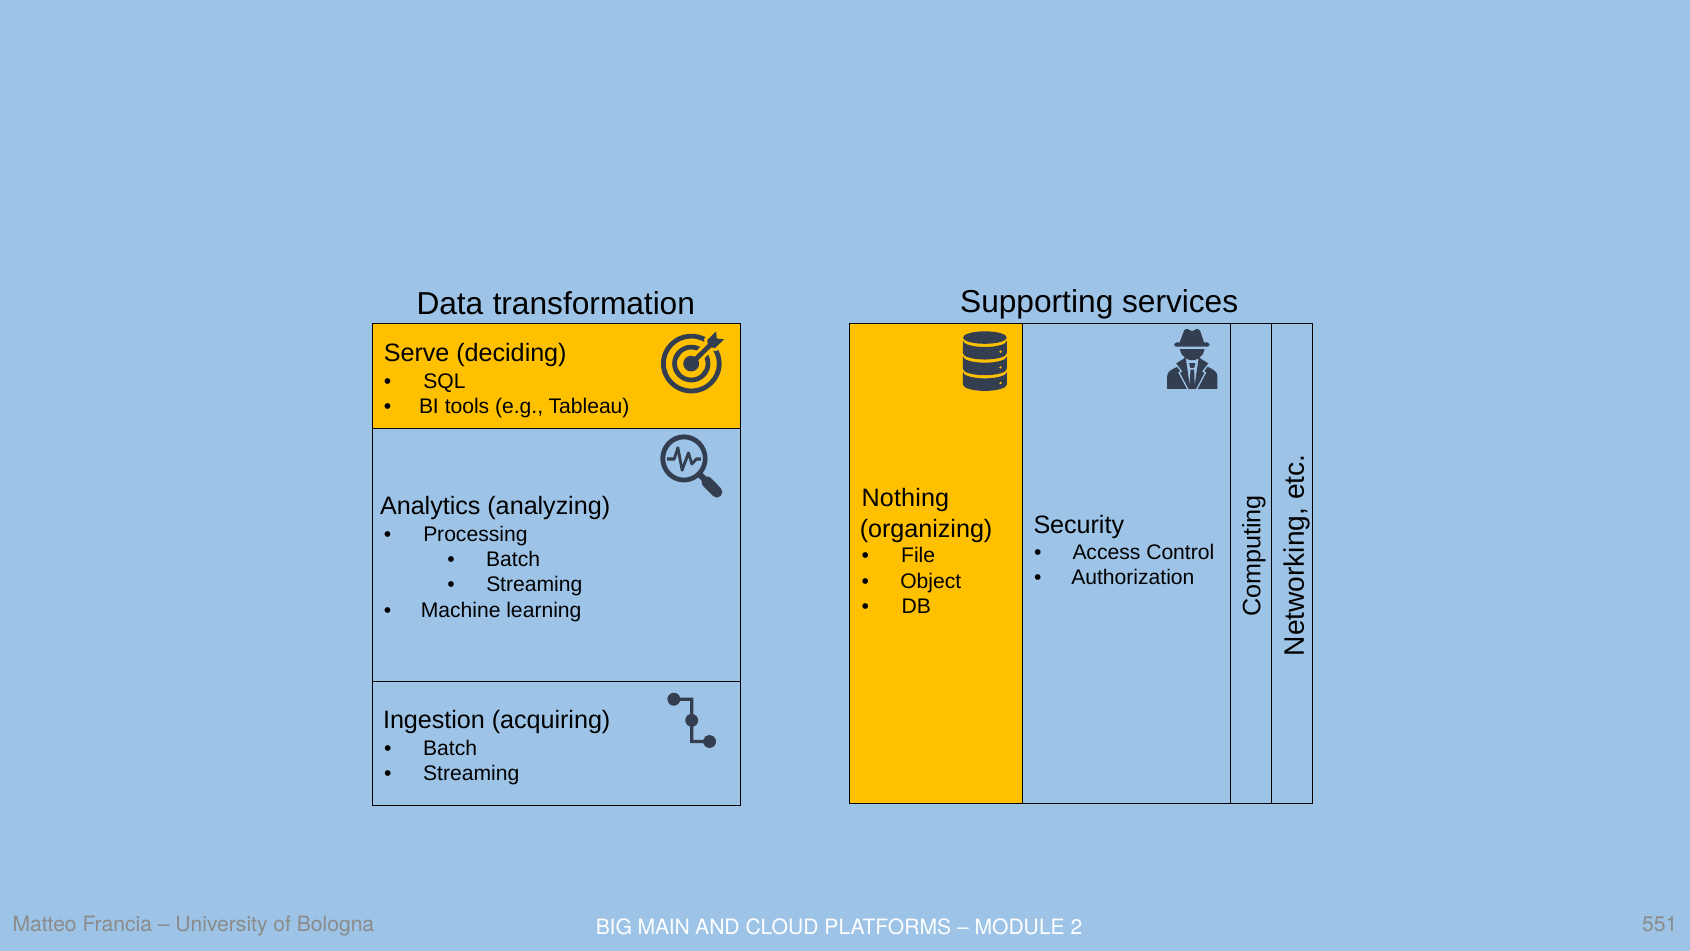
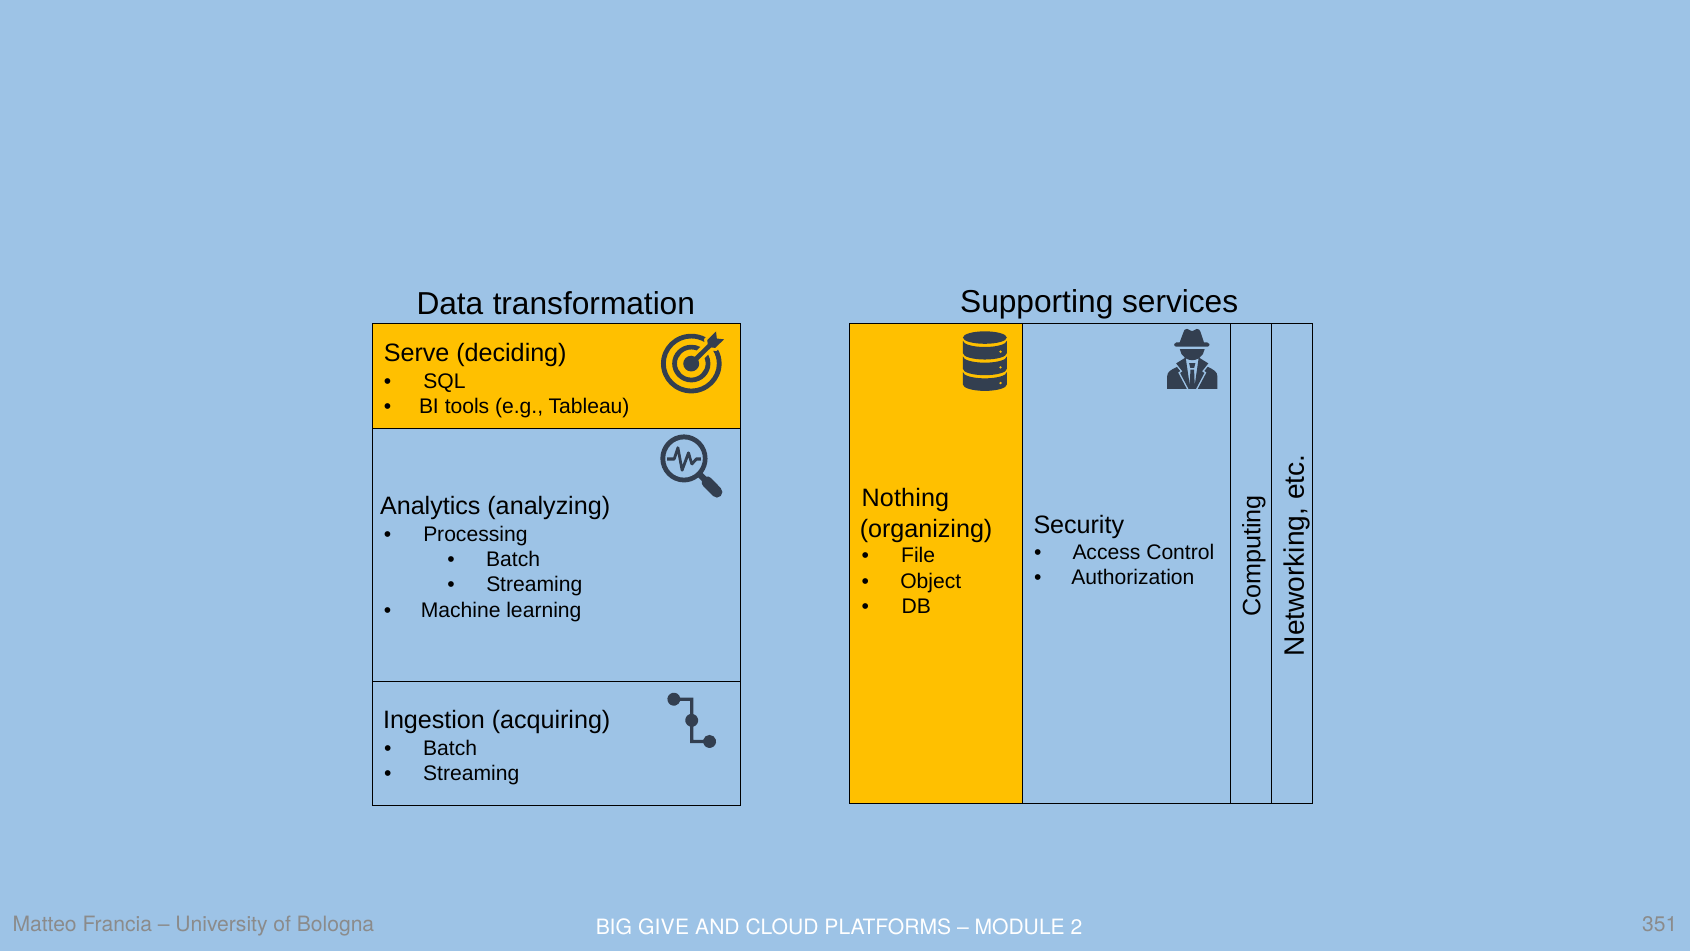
551: 551 -> 351 (1660, 924)
MAIN: MAIN -> GIVE (664, 927)
